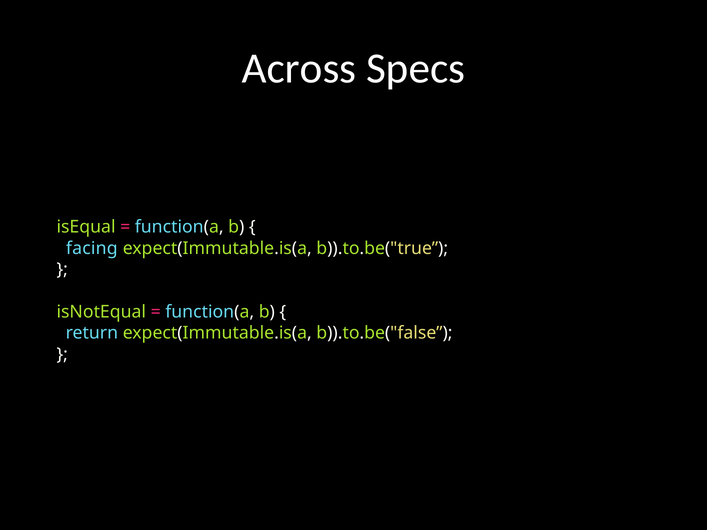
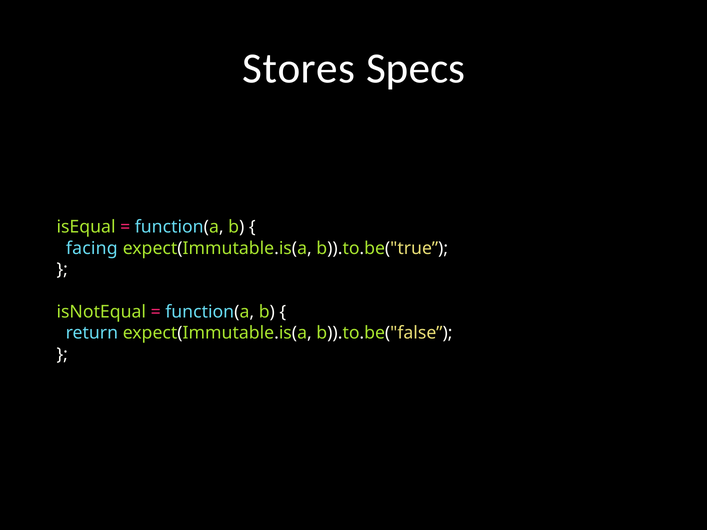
Across: Across -> Stores (299, 68)
